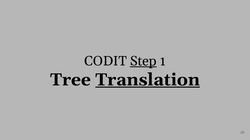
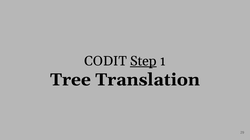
Translation underline: present -> none (148, 80)
